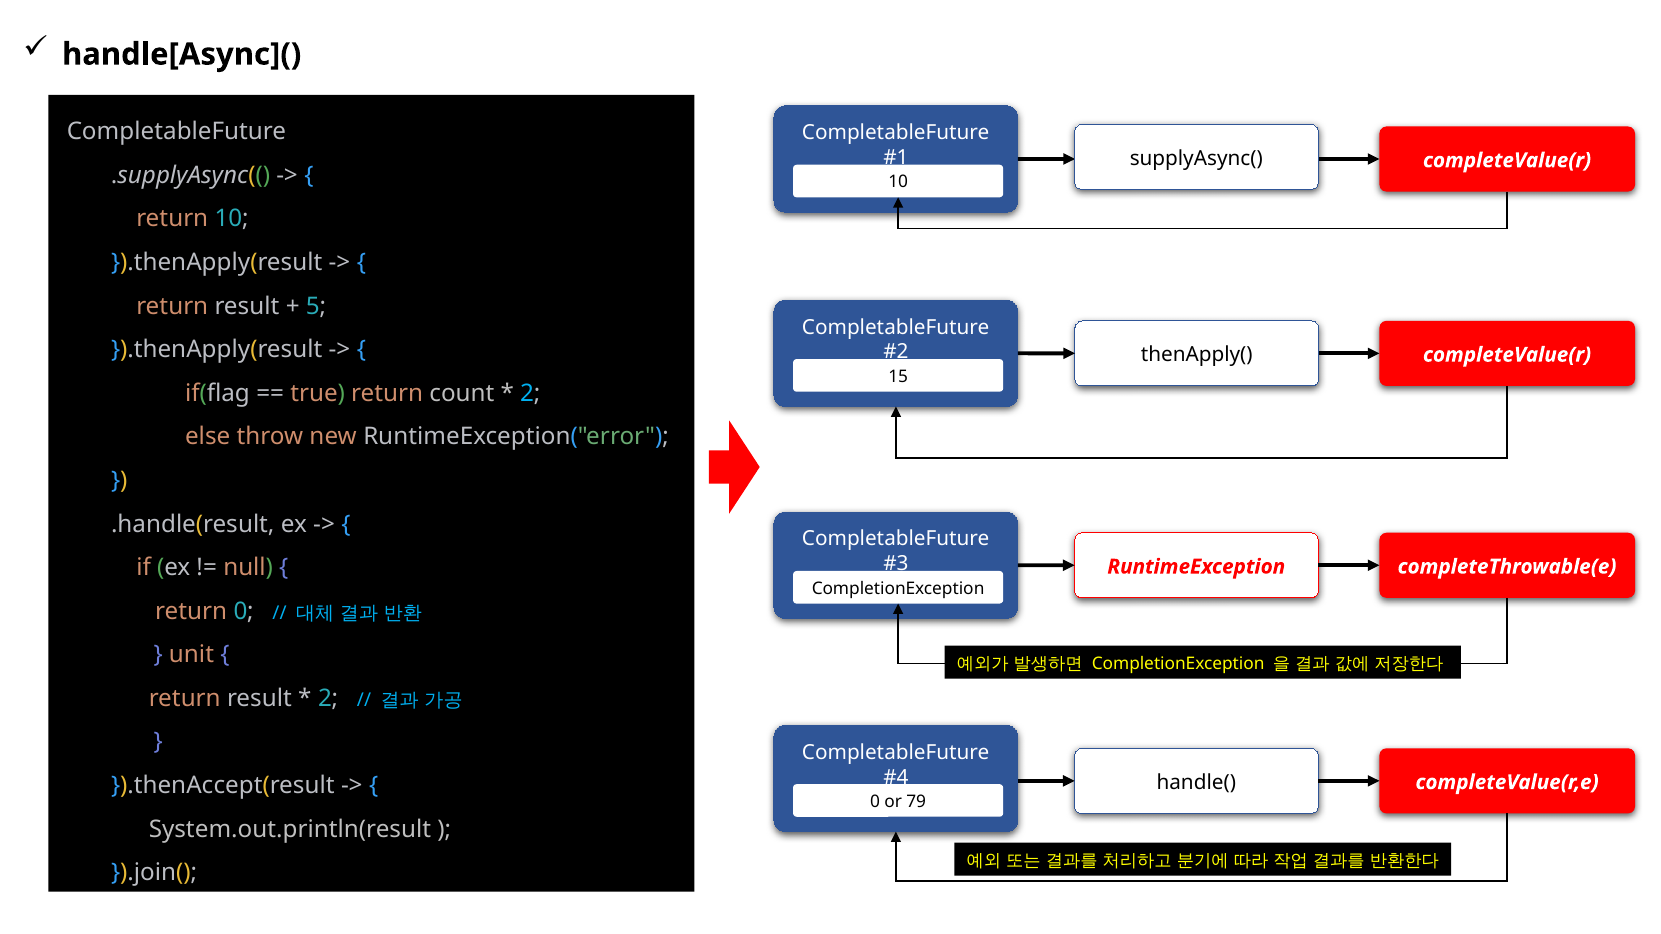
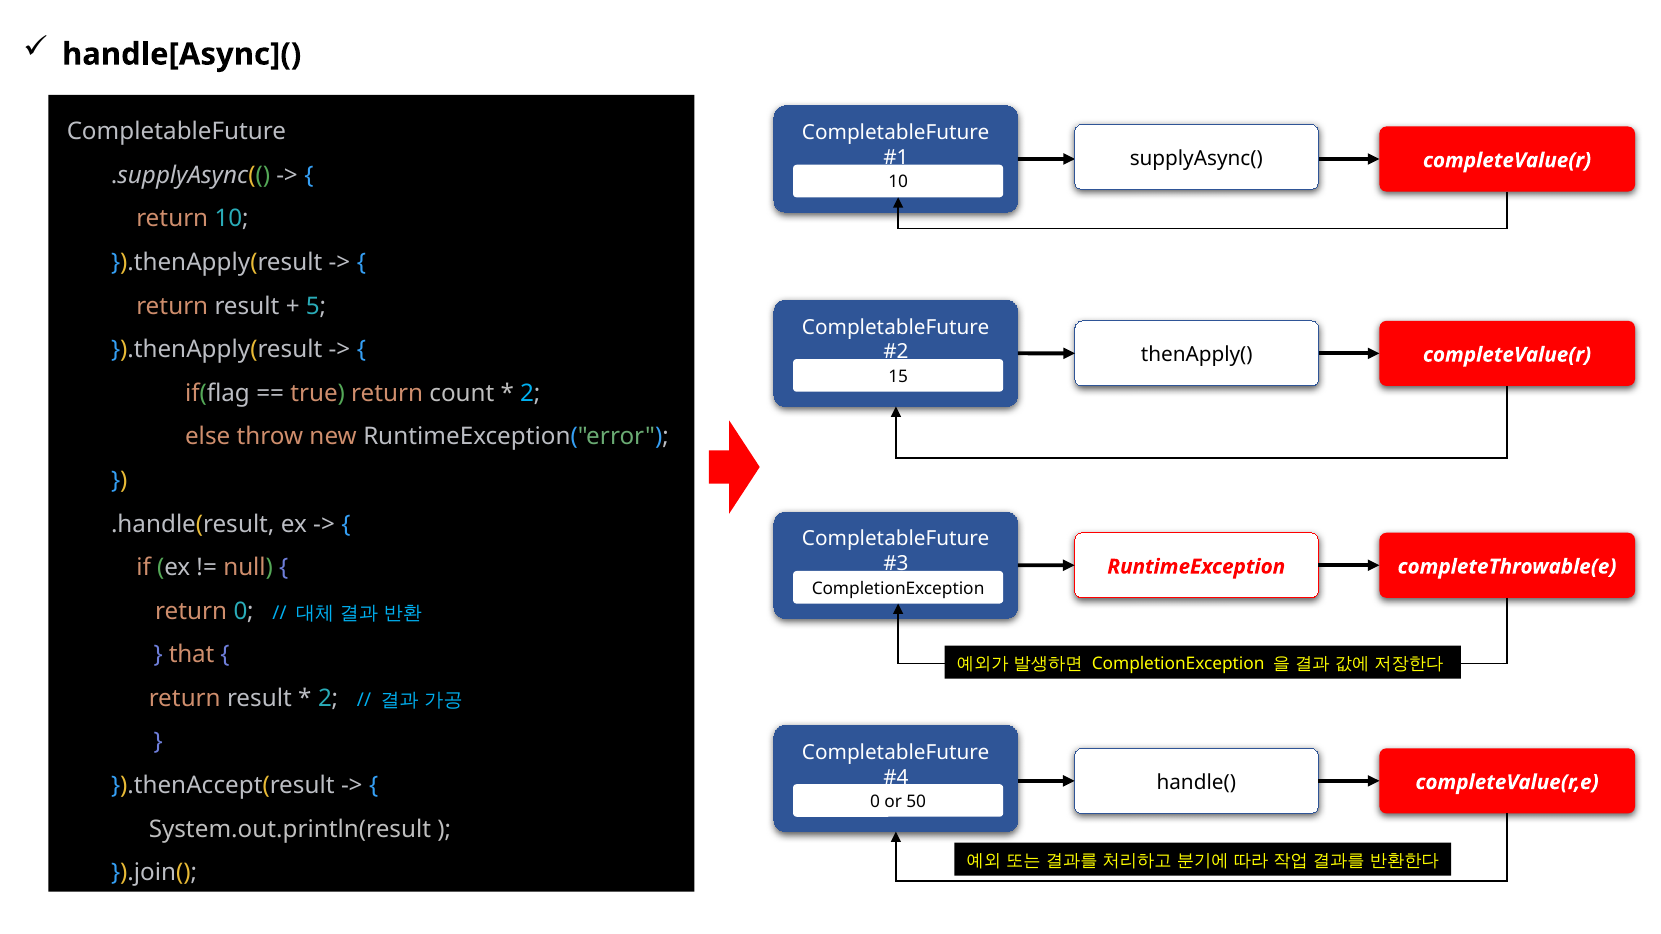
unit: unit -> that (192, 655)
79: 79 -> 50 (916, 802)
